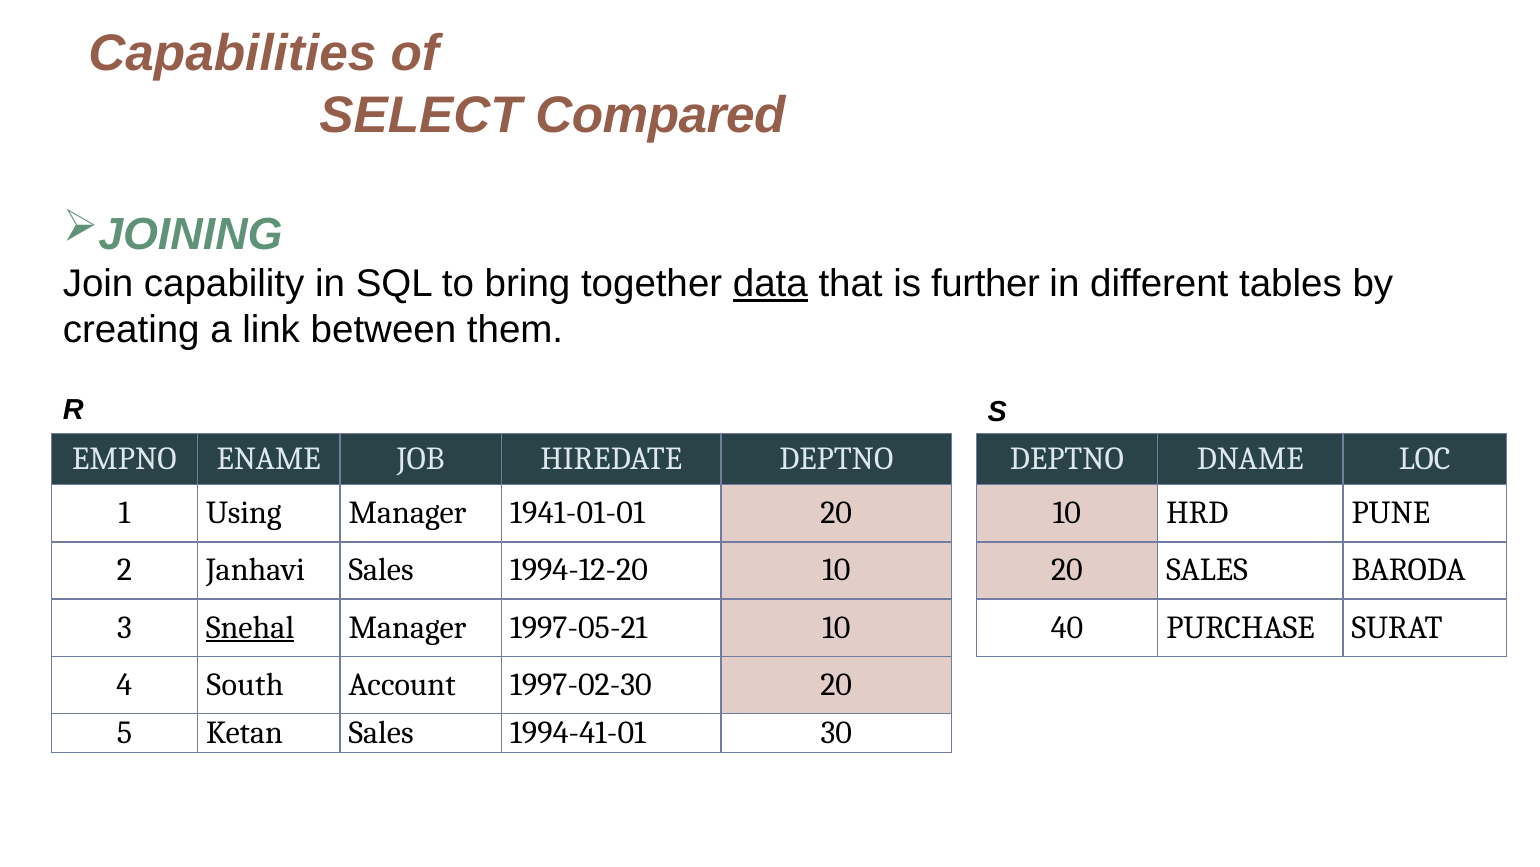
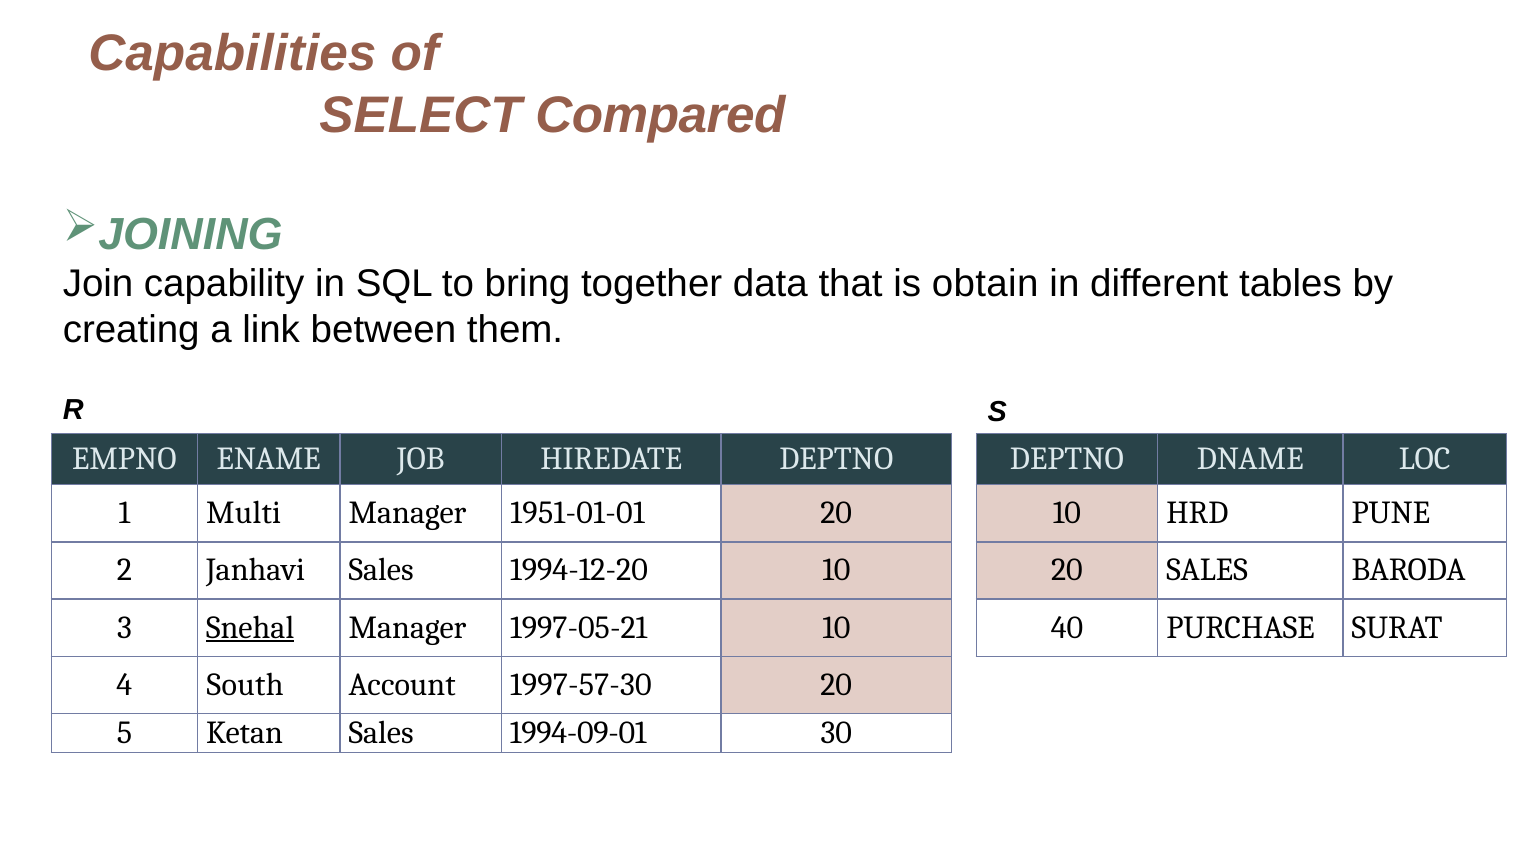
data underline: present -> none (770, 284)
further: further -> obtain (985, 284)
Using: Using -> Multi (244, 513)
1941-01-01: 1941-01-01 -> 1951-01-01 (578, 513)
1997-02-30: 1997-02-30 -> 1997-57-30 (581, 684)
1994-41-01: 1994-41-01 -> 1994-09-01 (578, 732)
